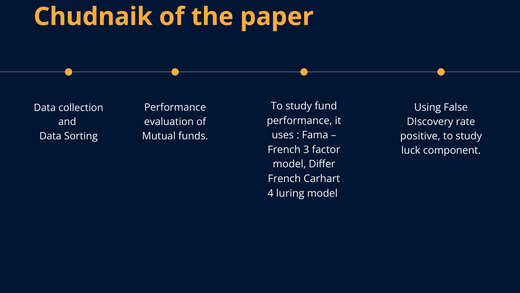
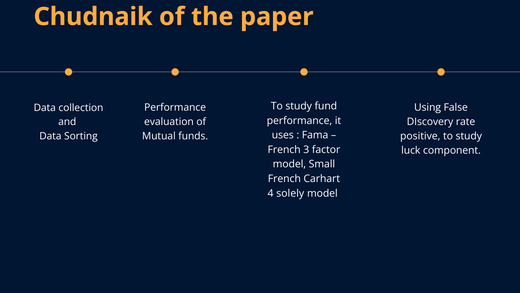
Differ: Differ -> Small (322, 164)
luring: luring -> solely (290, 193)
